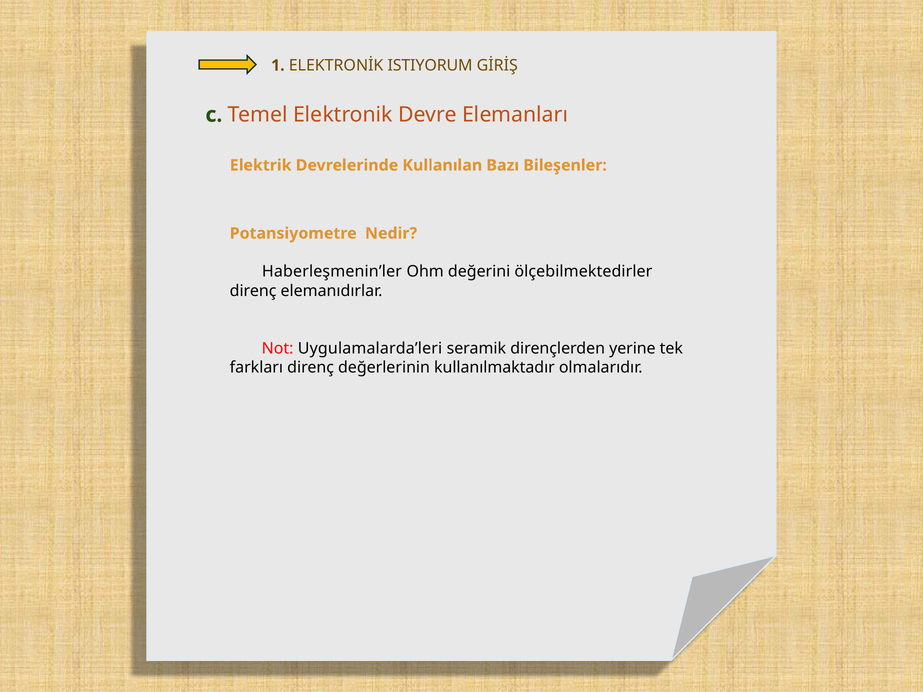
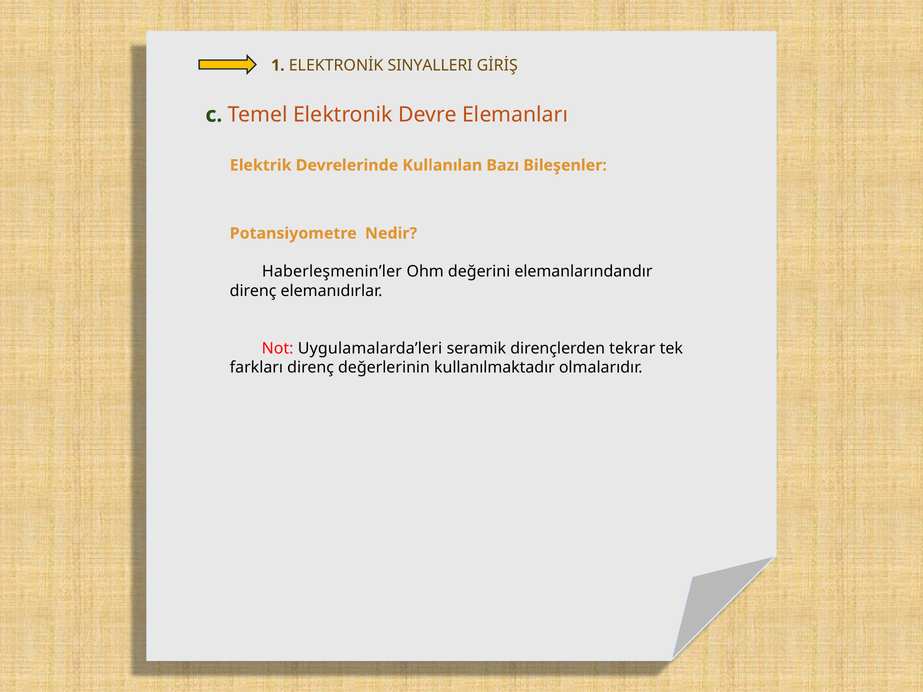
ISTIYORUM: ISTIYORUM -> SINYALLERI (430, 65)
ölçebilmektedirler: ölçebilmektedirler -> elemanlarındandır (583, 272)
yerine: yerine -> tekrar (632, 348)
